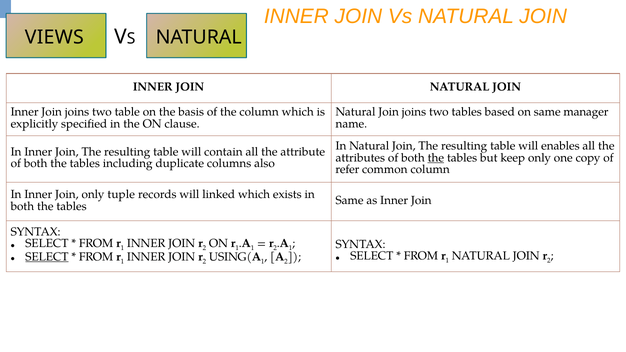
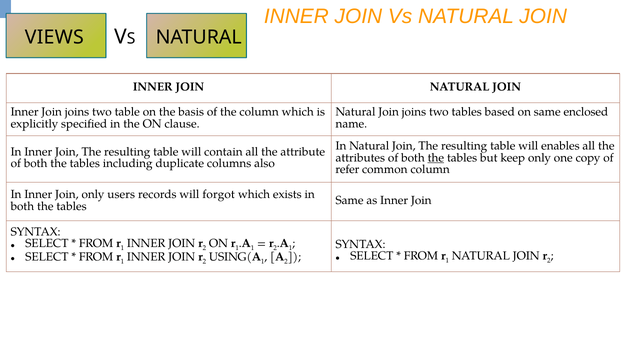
manager: manager -> enclosed (586, 112)
tuple: tuple -> users (121, 195)
linked: linked -> forgot (219, 195)
SELECT underline: present -> none (47, 257)
